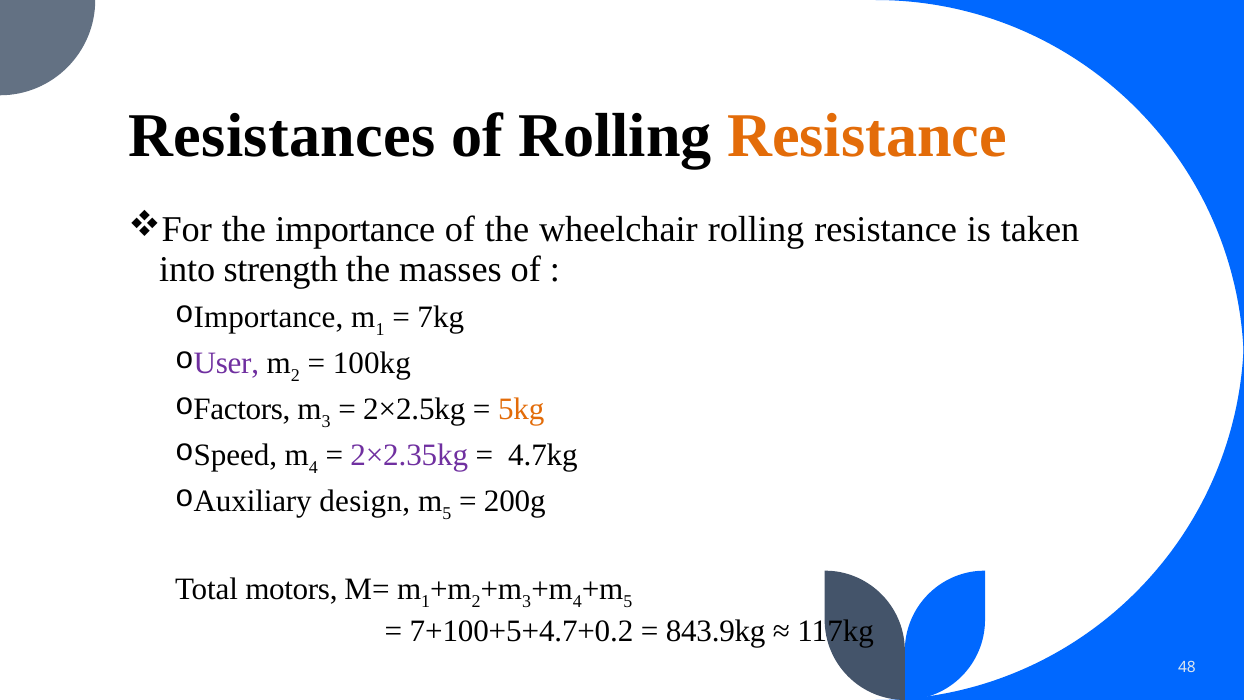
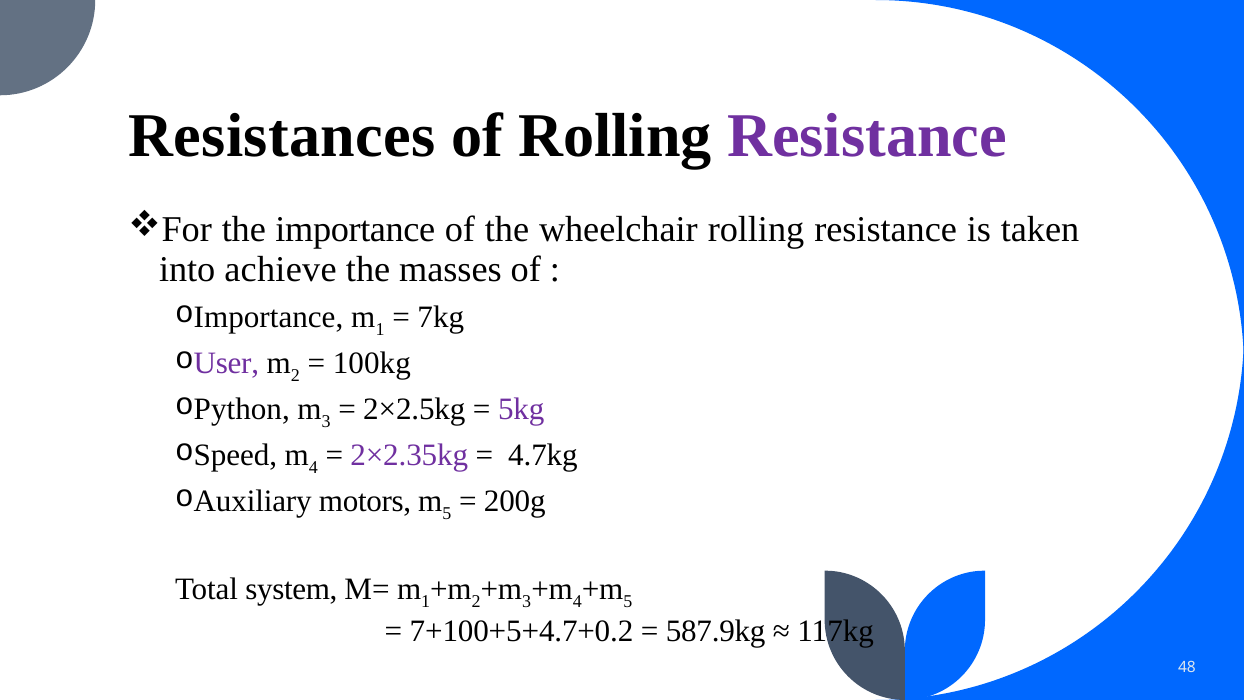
Resistance colour: orange -> purple (867, 135)
strength: strength -> achieve (281, 269)
Factors: Factors -> Python (242, 409)
5kg colour: orange -> purple (521, 409)
design: design -> motors (365, 501)
motors: motors -> system (291, 589)
843.9kg: 843.9kg -> 587.9kg (716, 631)
